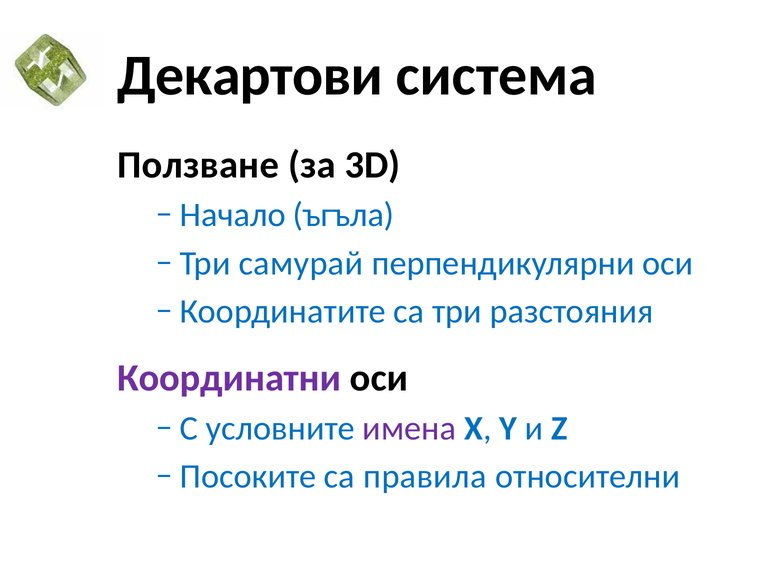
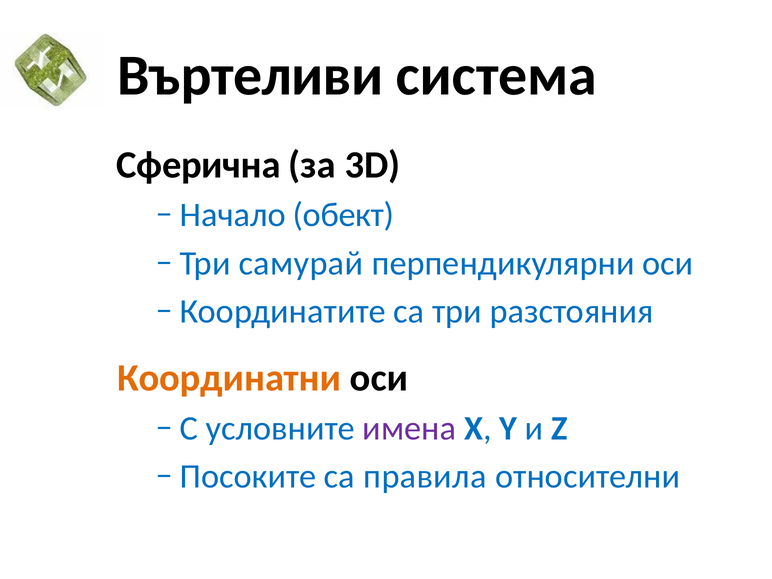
Декартови: Декартови -> Въртеливи (250, 75)
Ползване: Ползване -> Сферична (198, 165)
ъгъла: ъгъла -> обект (343, 215)
Координатни colour: purple -> orange (229, 378)
